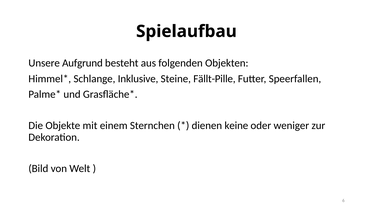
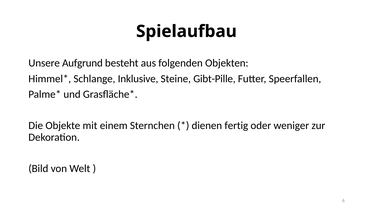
Fällt-Pille: Fällt-Pille -> Gibt-Pille (214, 79)
keine: keine -> fertig (236, 126)
